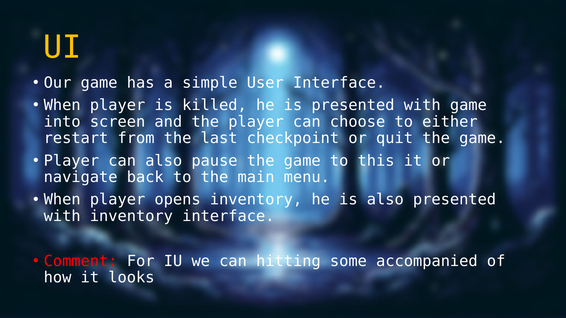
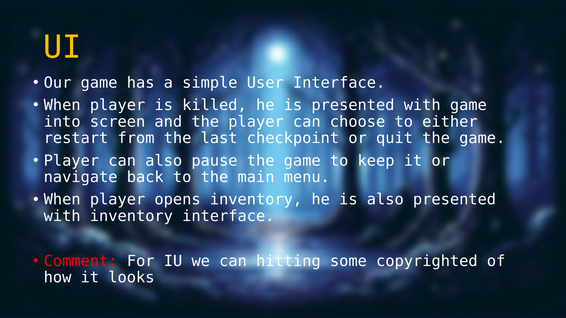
this: this -> keep (376, 161)
accompanied: accompanied -> copyrighted (427, 261)
